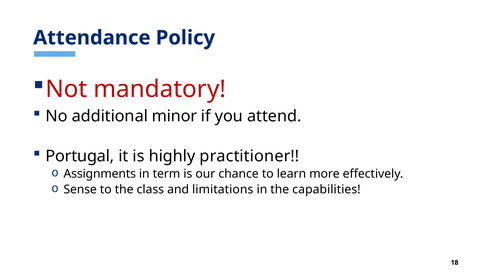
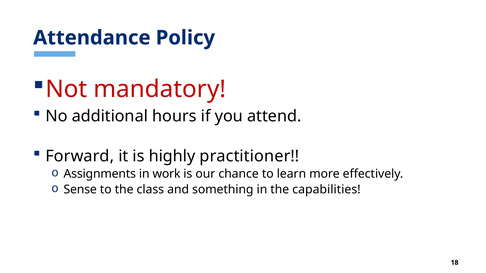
minor: minor -> hours (174, 116)
Portugal: Portugal -> Forward (80, 156)
term: term -> work (167, 174)
limitations: limitations -> something (223, 190)
